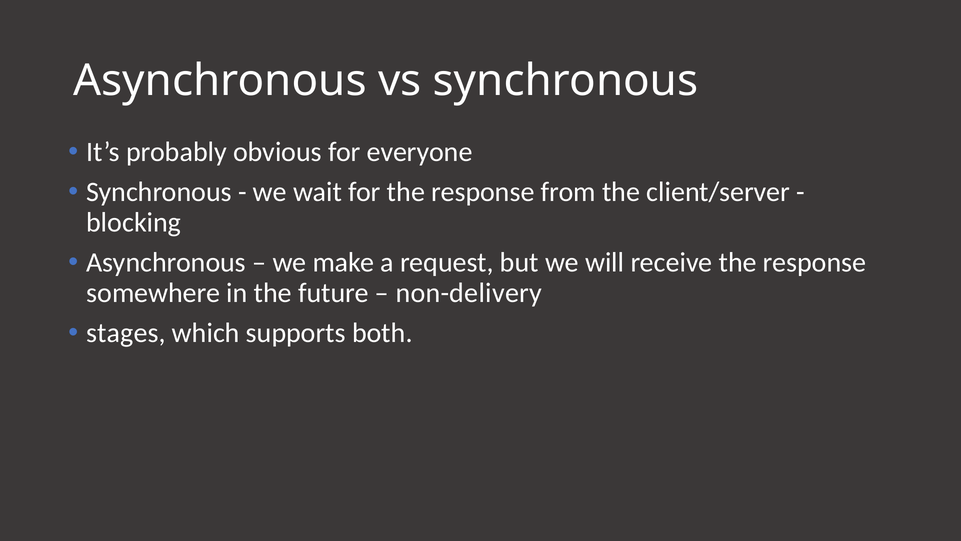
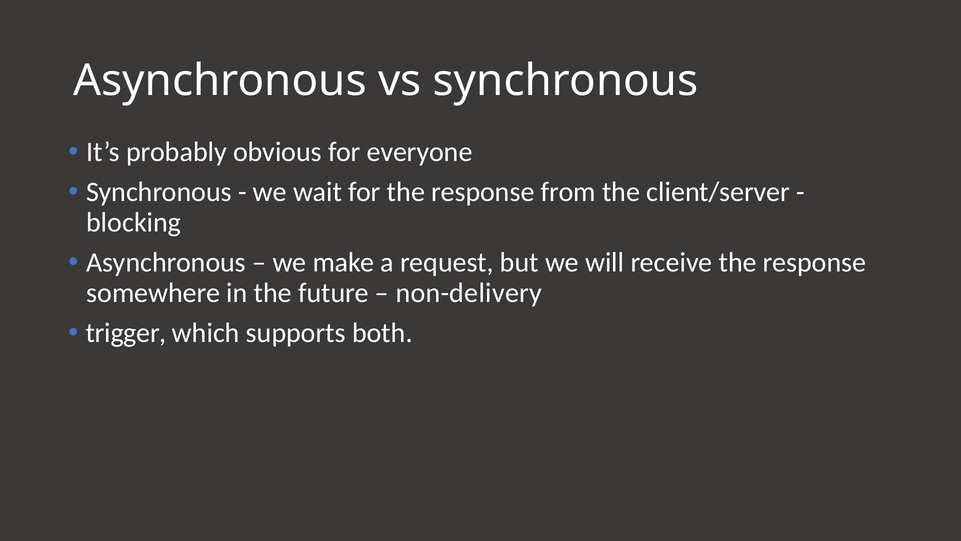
stages: stages -> trigger (126, 333)
